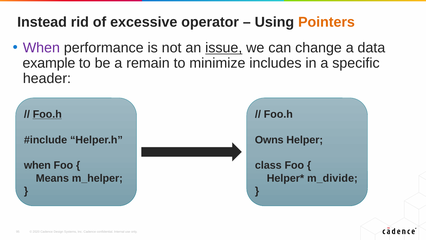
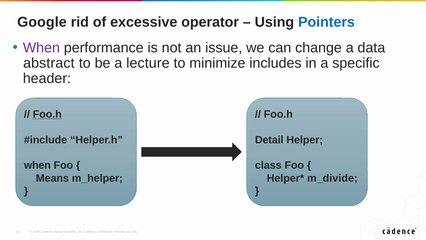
Instead: Instead -> Google (42, 22)
Pointers colour: orange -> blue (326, 22)
issue underline: present -> none (224, 48)
example: example -> abstract (49, 63)
remain: remain -> lecture (148, 63)
Owns: Owns -> Detail (269, 140)
